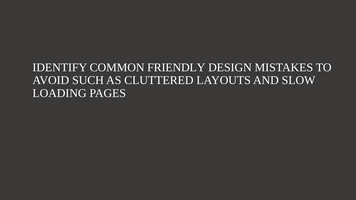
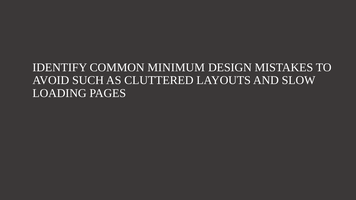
FRIENDLY: FRIENDLY -> MINIMUM (176, 68)
